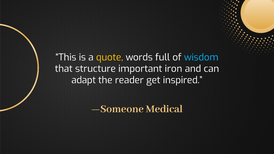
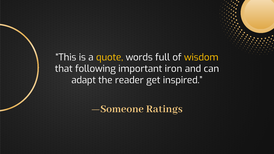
wisdom colour: light blue -> yellow (201, 57)
structure: structure -> following (95, 69)
Medical: Medical -> Ratings (164, 109)
